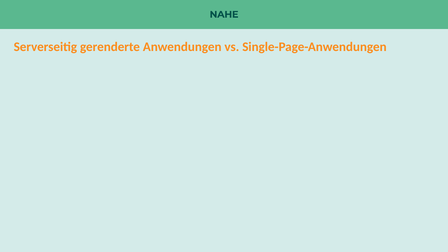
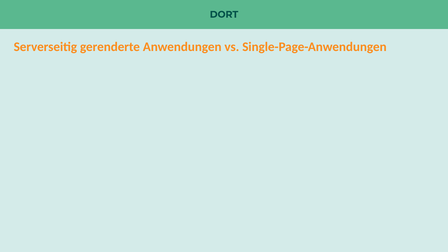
NAHE: NAHE -> DORT (224, 14)
